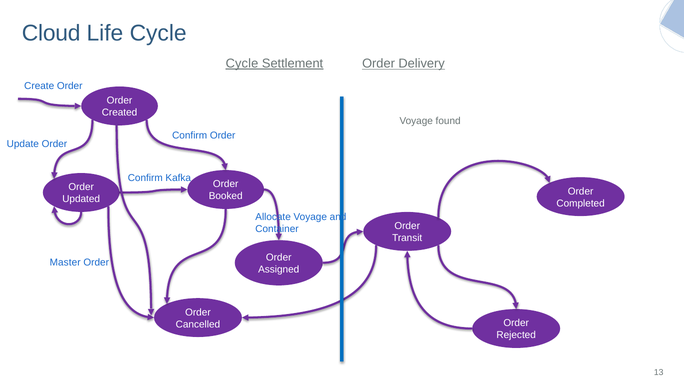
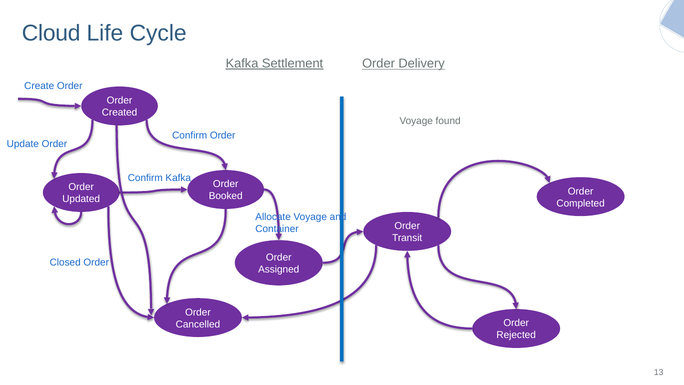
Cycle: Cycle -> Kafka (242, 63)
Master: Master -> Closed (65, 262)
